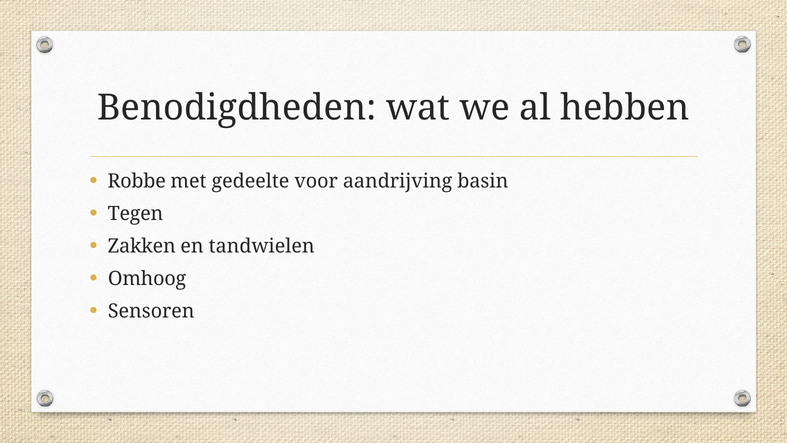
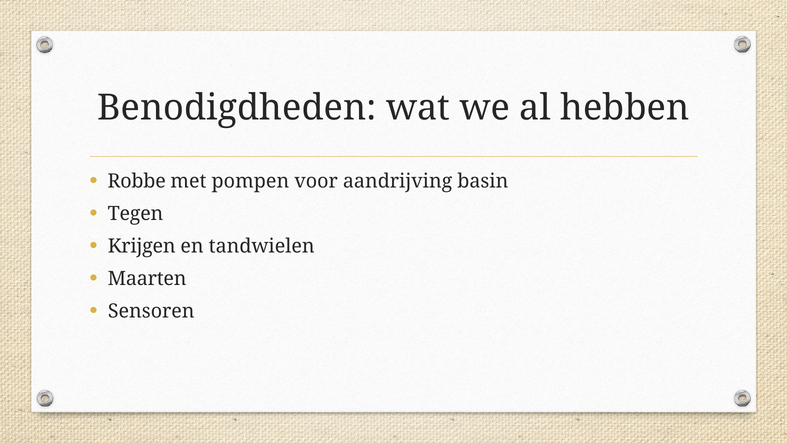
gedeelte: gedeelte -> pompen (250, 181)
Zakken: Zakken -> Krijgen (142, 246)
Omhoog: Omhoog -> Maarten (147, 279)
